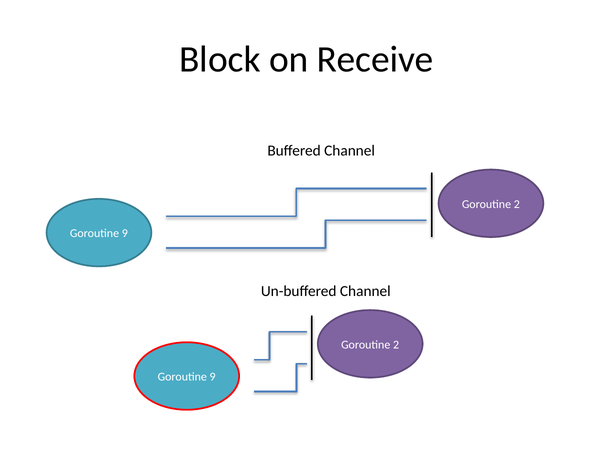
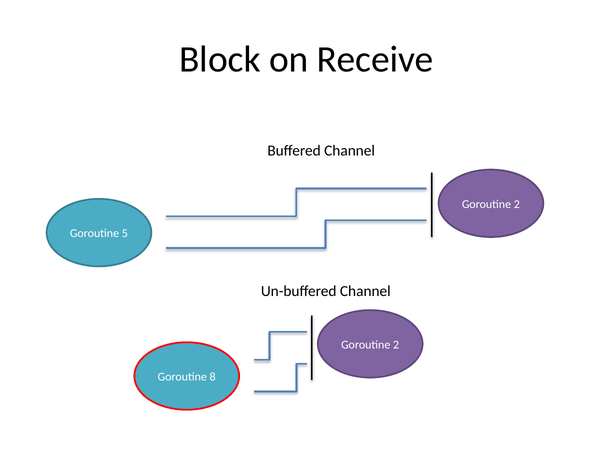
9: 9 -> 5 (125, 233)
9: 9 -> 8 (213, 377)
